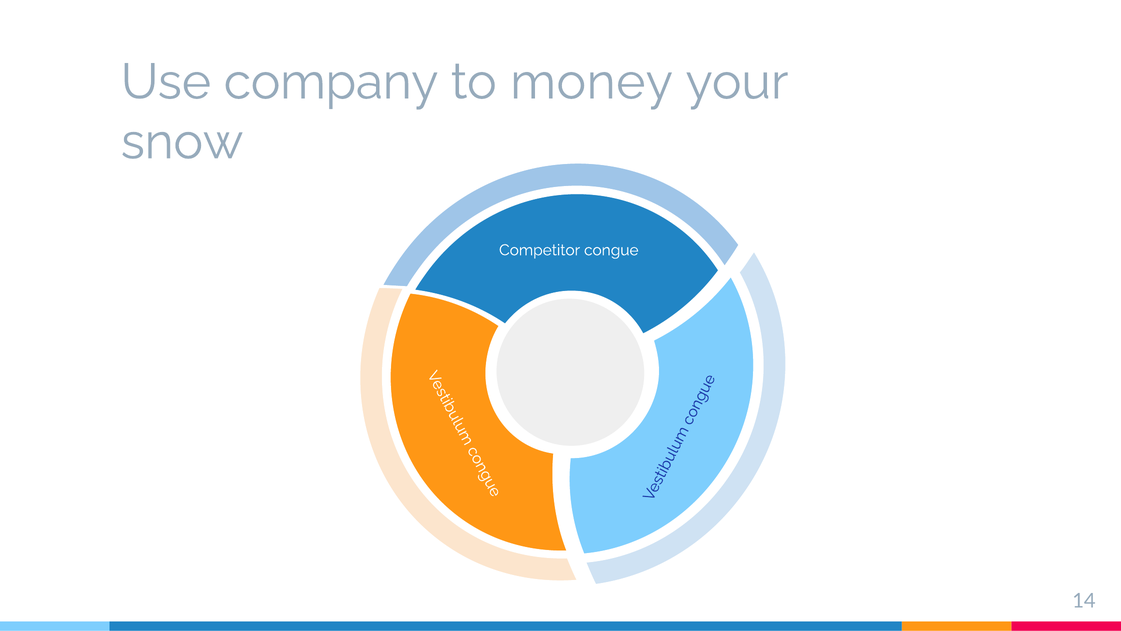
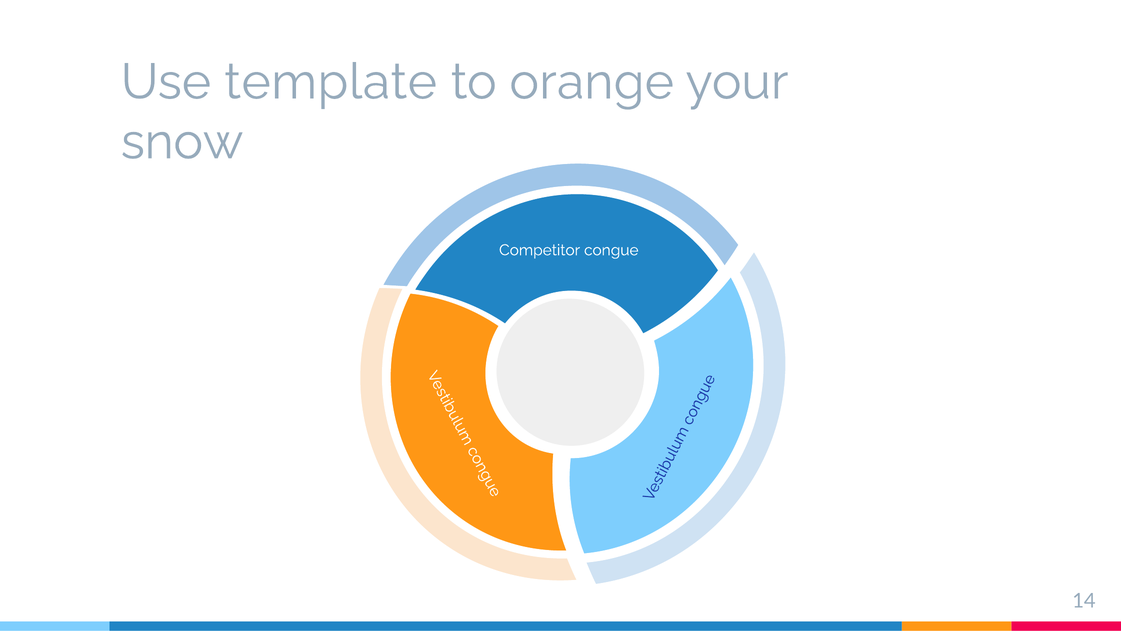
company: company -> template (331, 82)
money: money -> orange (592, 82)
